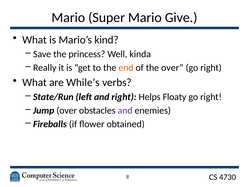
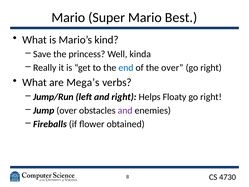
Give: Give -> Best (181, 18)
end colour: orange -> blue (126, 68)
While’s: While’s -> Mega’s (83, 82)
State/Run: State/Run -> Jump/Run (53, 97)
